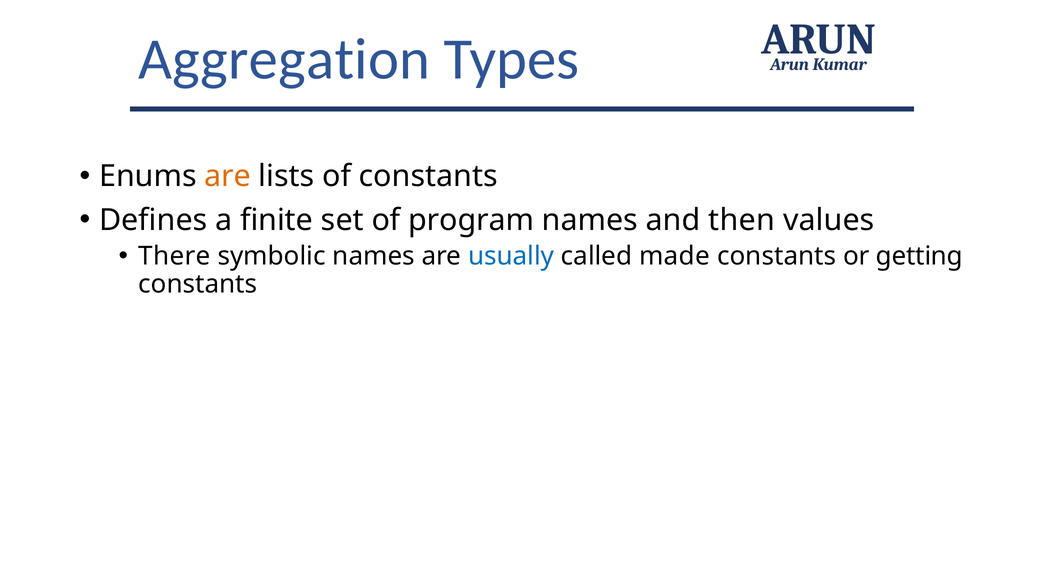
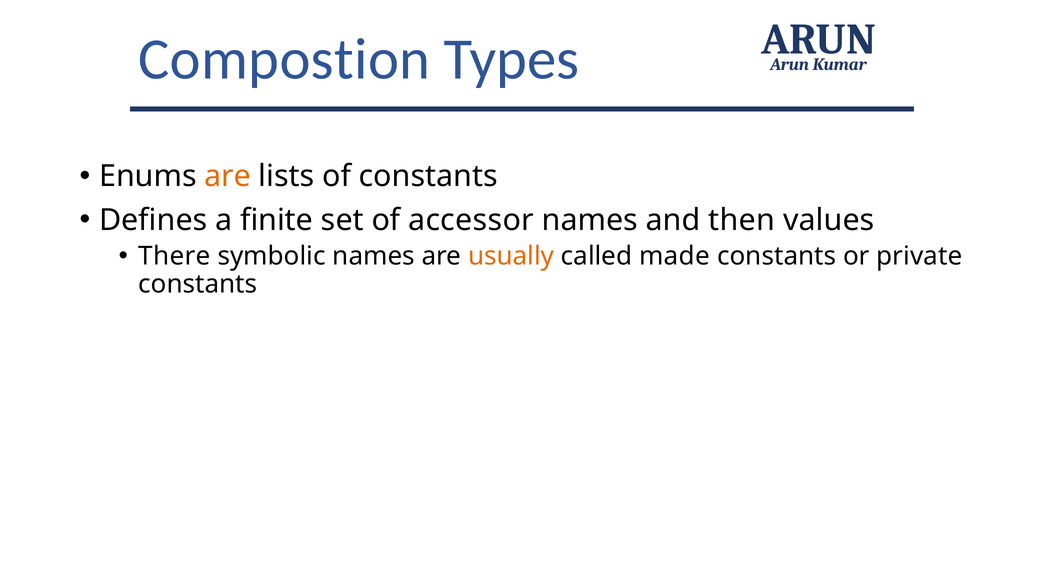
Aggregation: Aggregation -> Compostion (284, 60)
program: program -> accessor (471, 220)
usually colour: blue -> orange (511, 256)
getting: getting -> private (919, 256)
